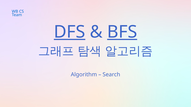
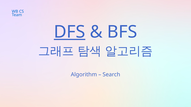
BFS underline: present -> none (122, 32)
